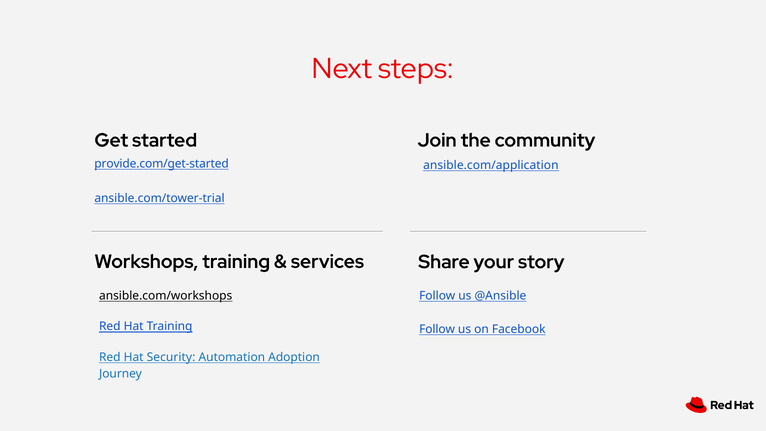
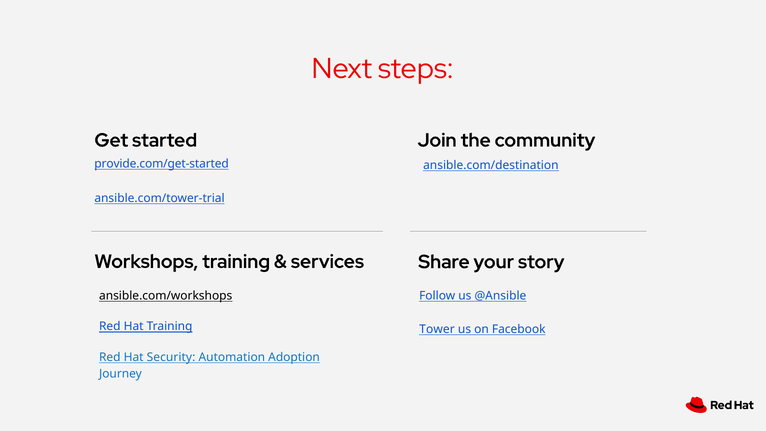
ansible.com/application: ansible.com/application -> ansible.com/destination (491, 165)
Follow: Follow -> Tower (437, 329)
